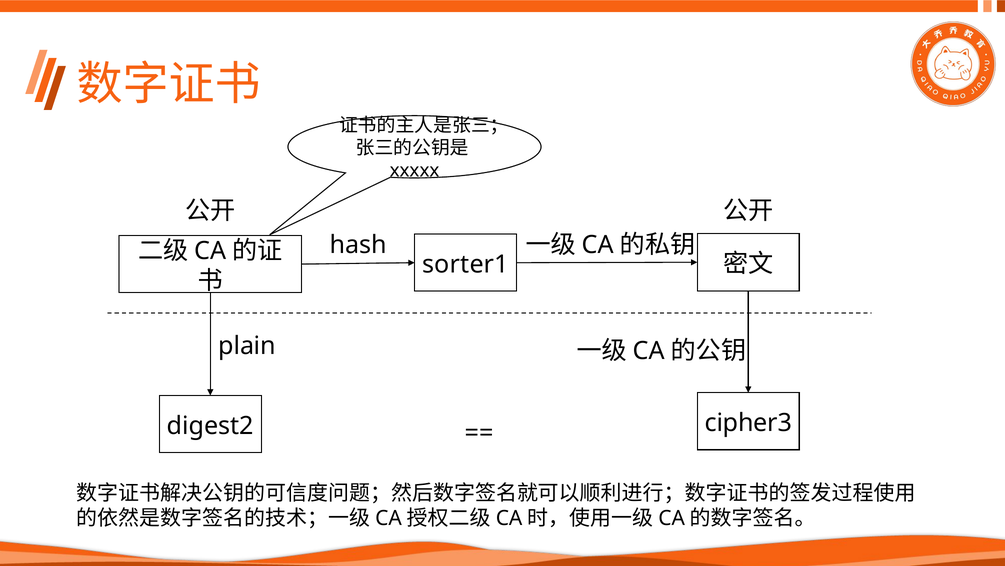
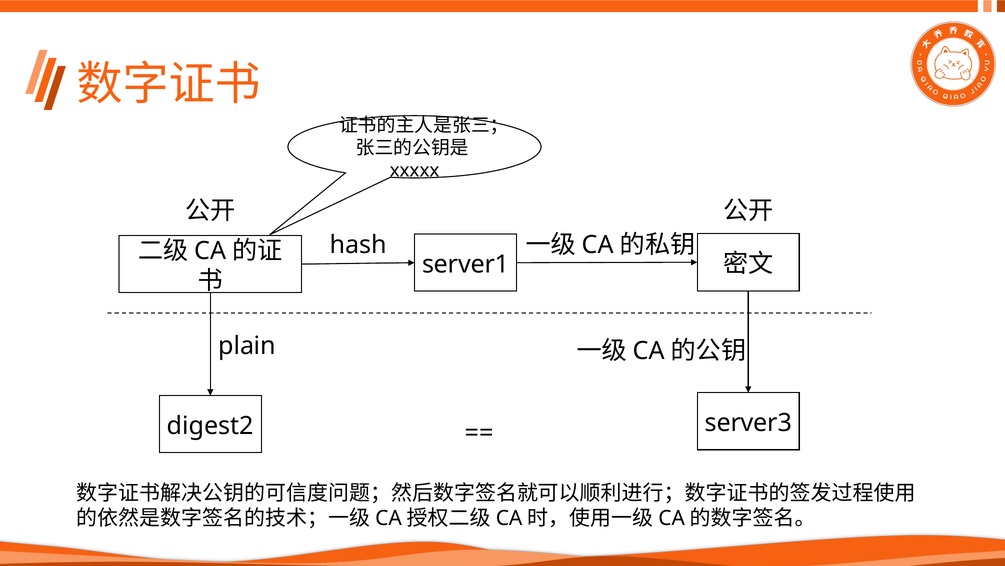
sorter1: sorter1 -> server1 (466, 264)
cipher3: cipher3 -> server3 (748, 422)
